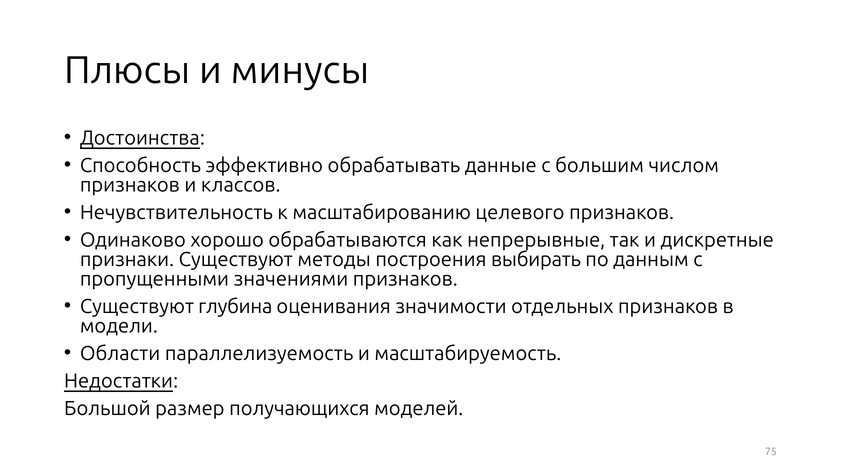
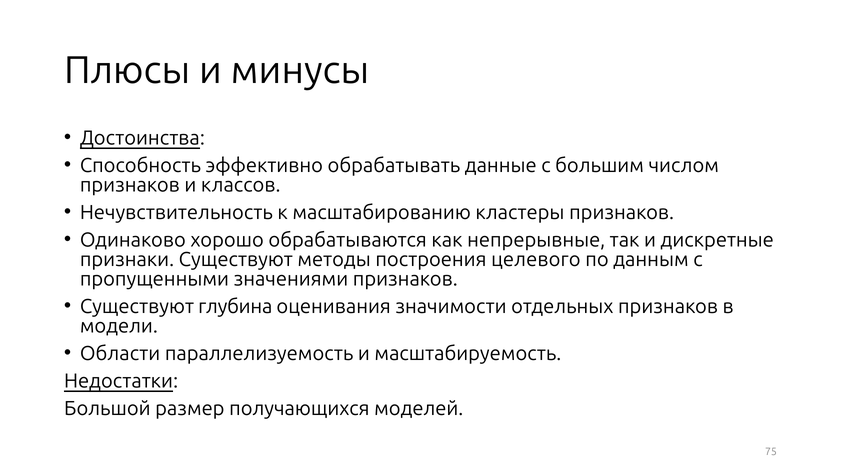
целевого: целевого -> кластеры (520, 213)
выбирать: выбирать -> целевого (536, 260)
